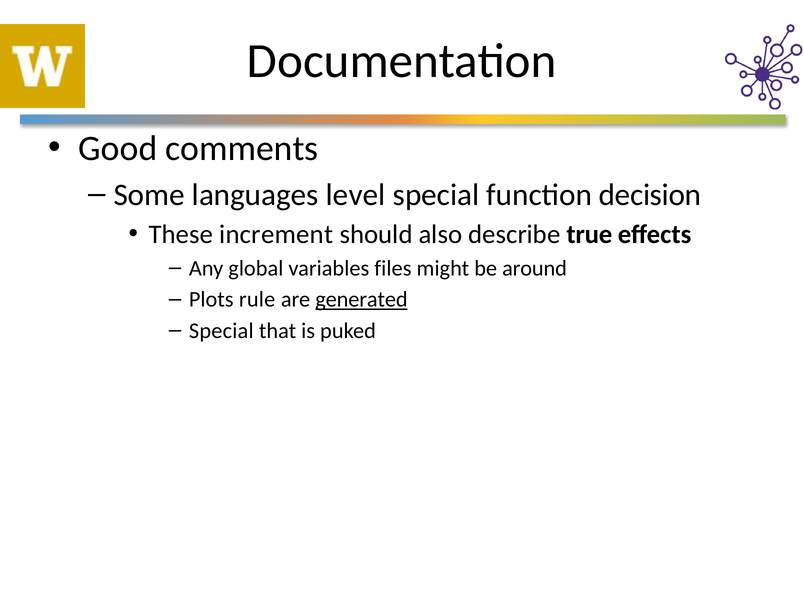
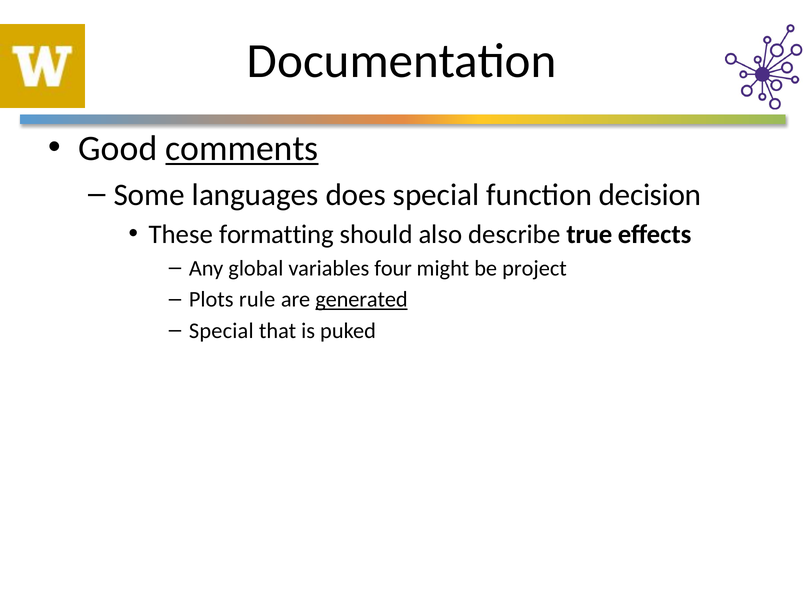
comments underline: none -> present (242, 149)
level: level -> does (356, 195)
increment: increment -> formatting (276, 235)
files: files -> four (393, 268)
around: around -> project (534, 268)
